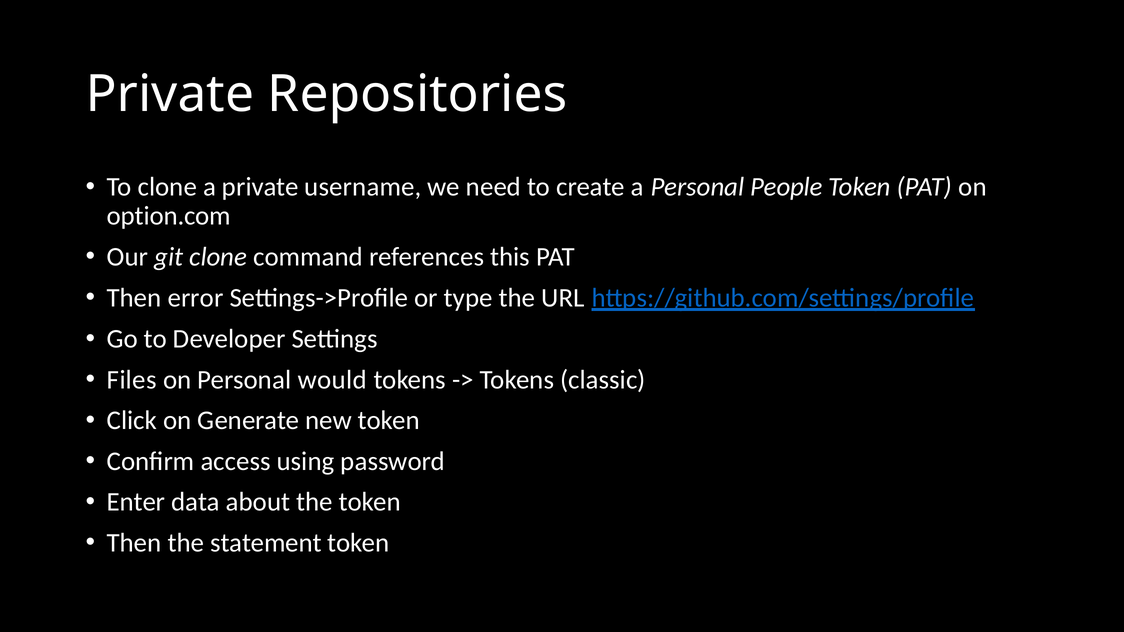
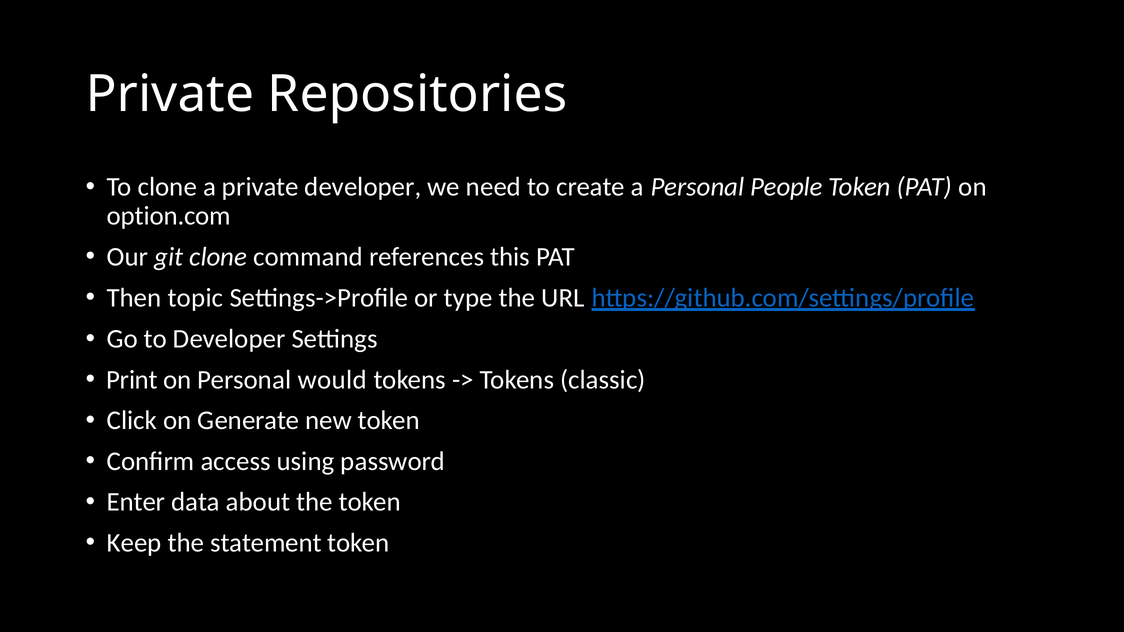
private username: username -> developer (363, 187)
error: error -> topic (195, 298)
Files: Files -> Print (132, 380)
Then: Then -> Keep (134, 543)
